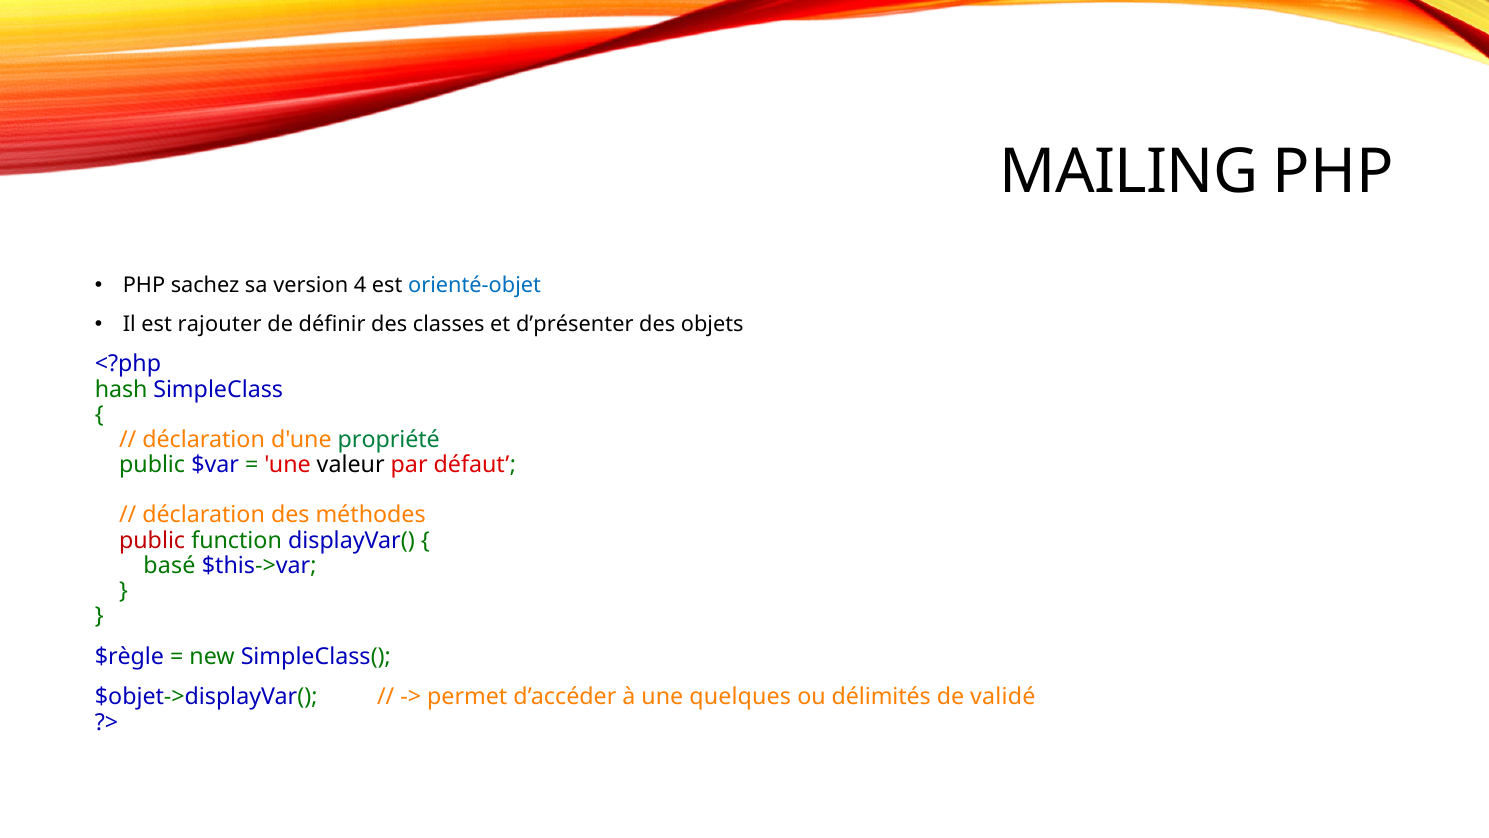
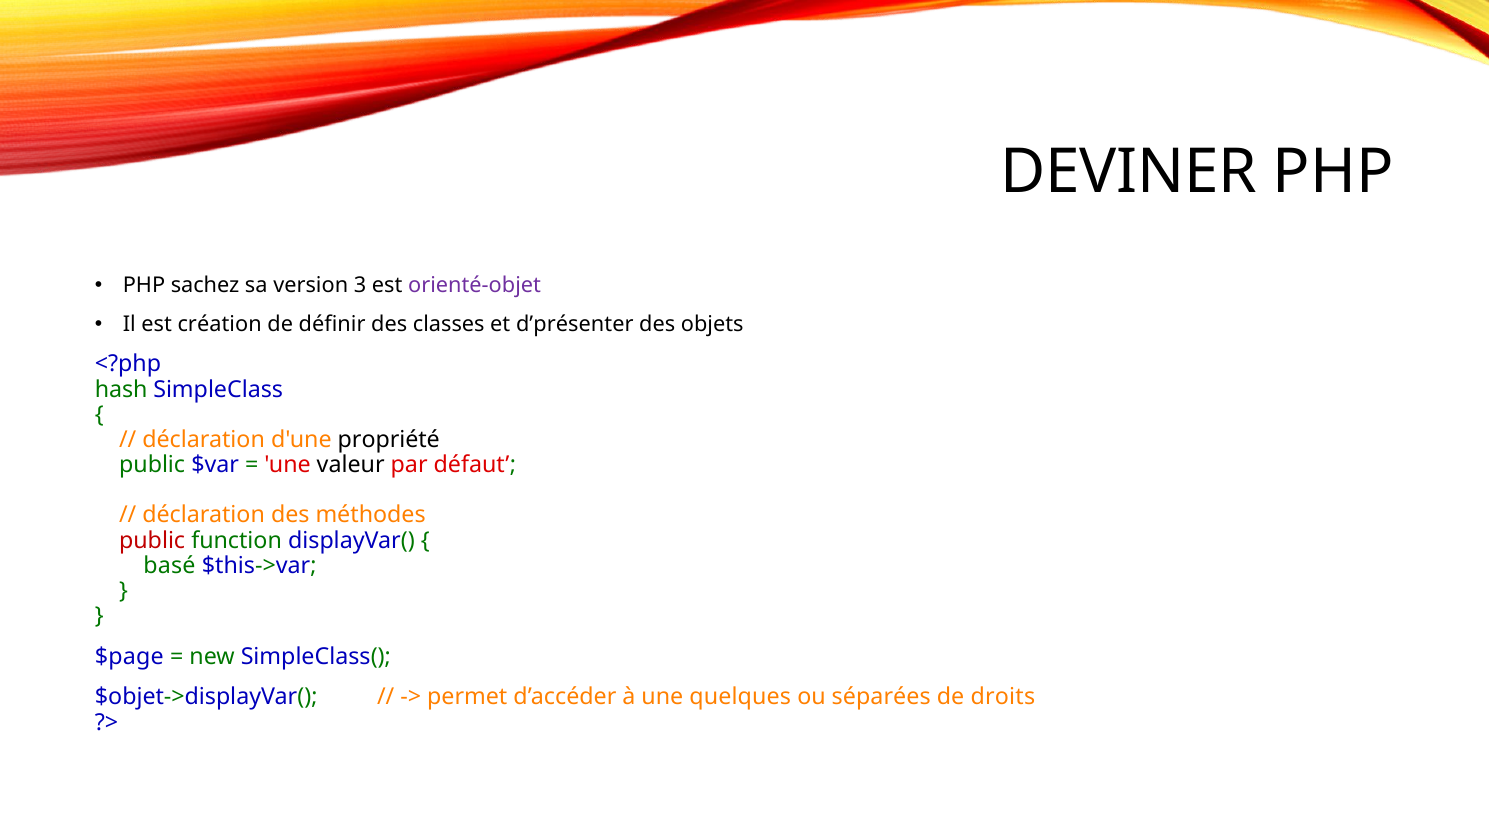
MAILING: MAILING -> DEVINER (1129, 172)
4: 4 -> 3 (360, 285)
orienté-objet colour: blue -> purple (475, 285)
rajouter: rajouter -> création (220, 324)
propriété colour: green -> black (389, 439)
$règle: $règle -> $page (129, 656)
délimités: délimités -> séparées (881, 697)
validé: validé -> droits (1003, 697)
